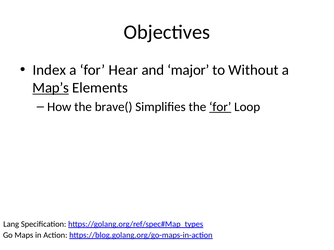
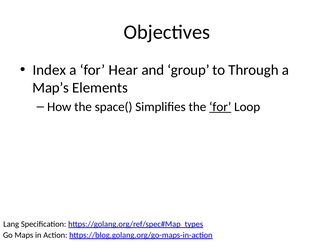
major: major -> group (188, 70)
Without: Without -> Through (254, 70)
Map’s underline: present -> none (51, 88)
brave(: brave( -> space( (114, 107)
